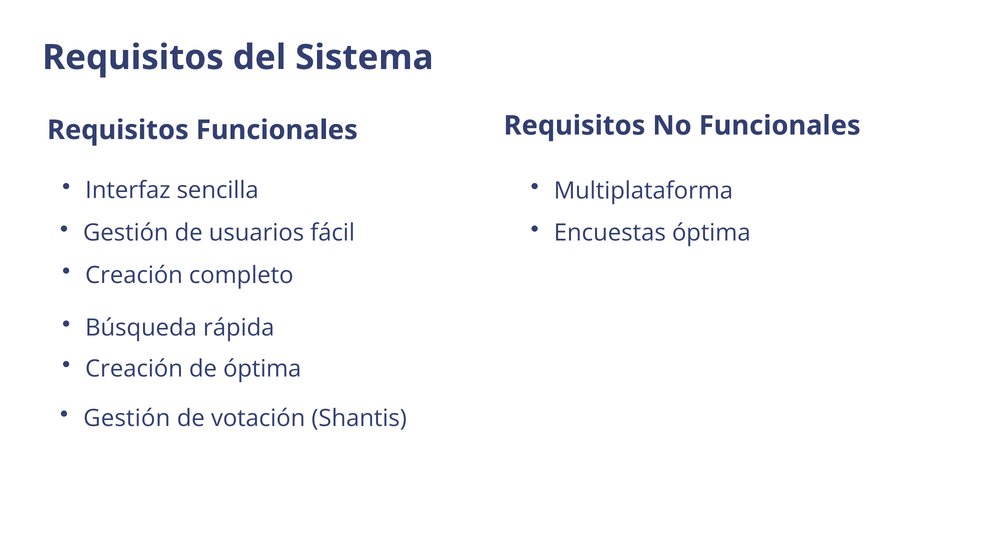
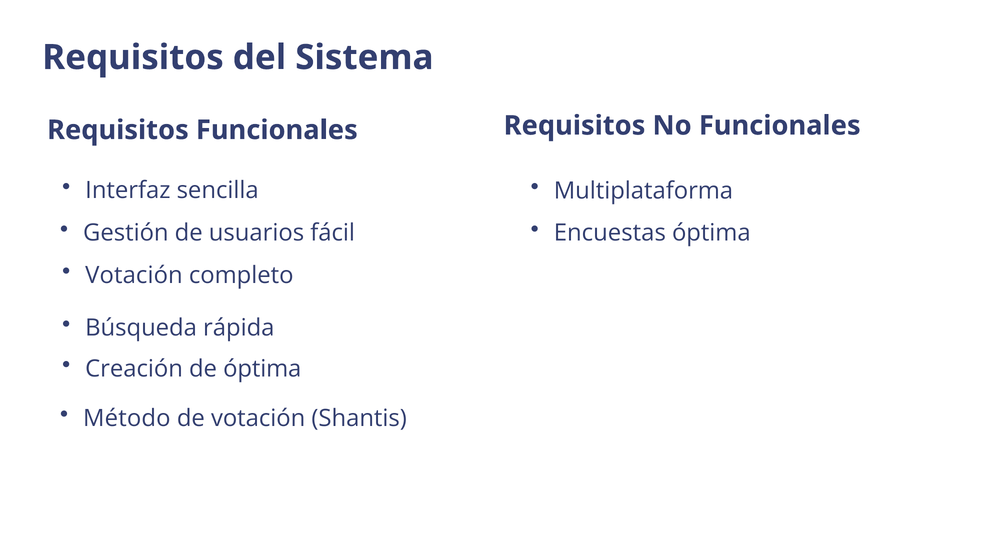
Creación: Creación -> Votación (134, 275)
Gestión: Gestión -> Método (127, 419)
